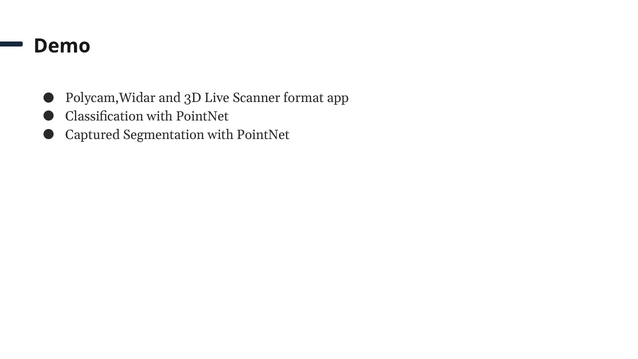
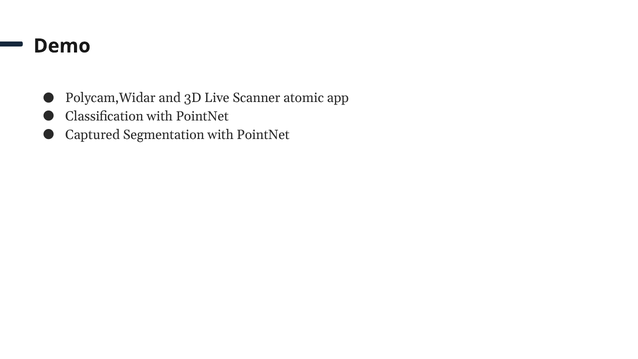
format: format -> atomic (304, 98)
